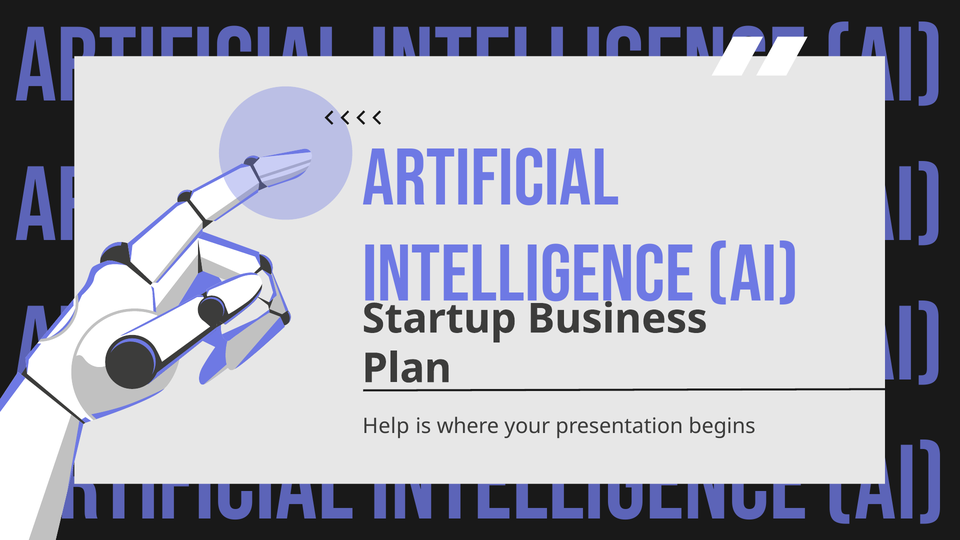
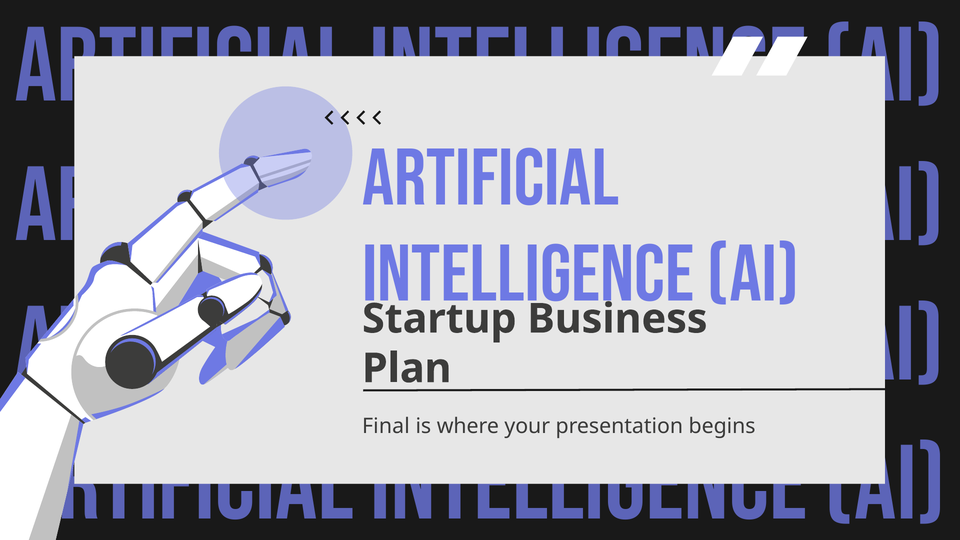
Help: Help -> Final (386, 426)
